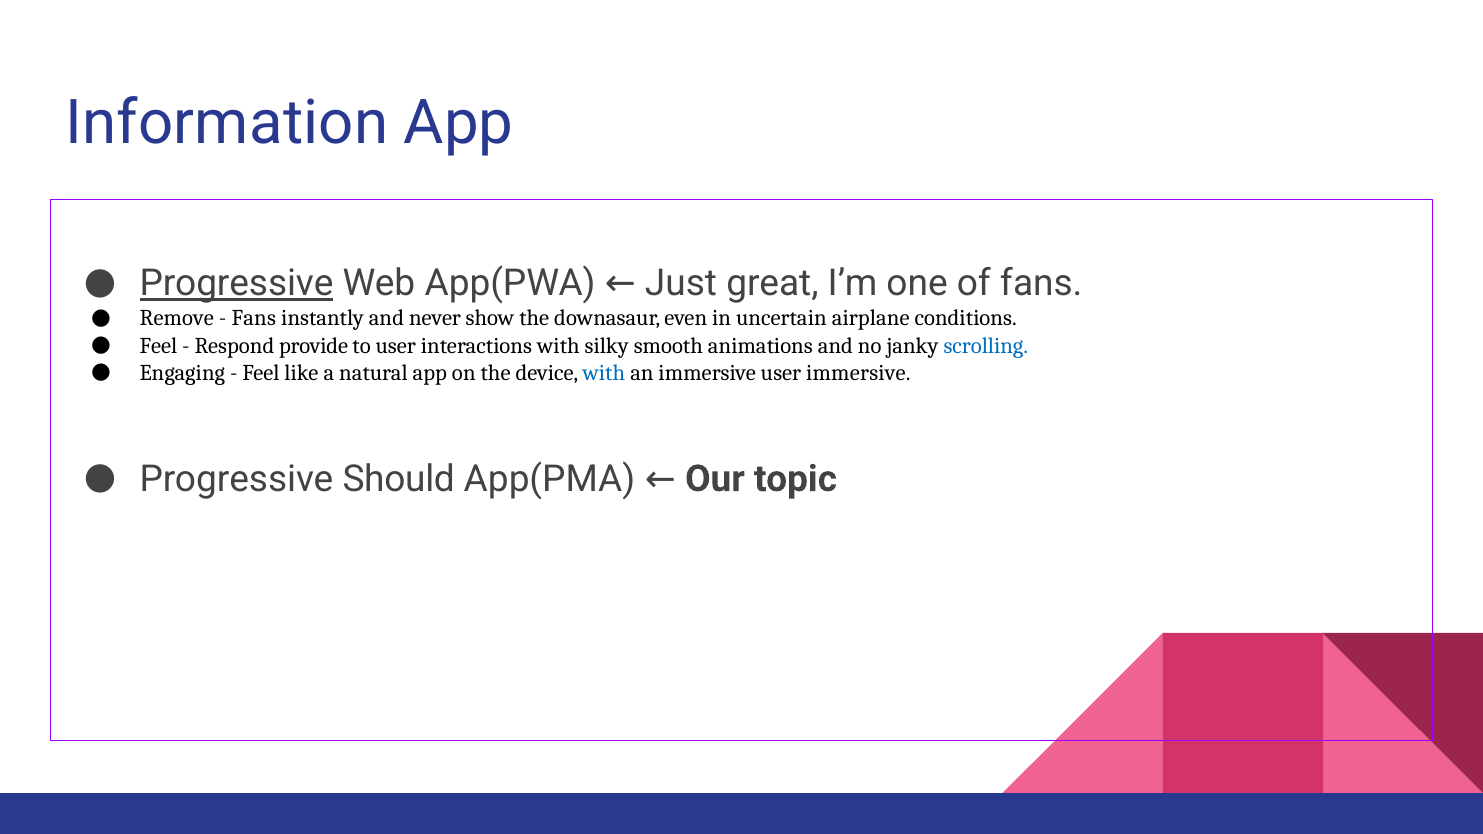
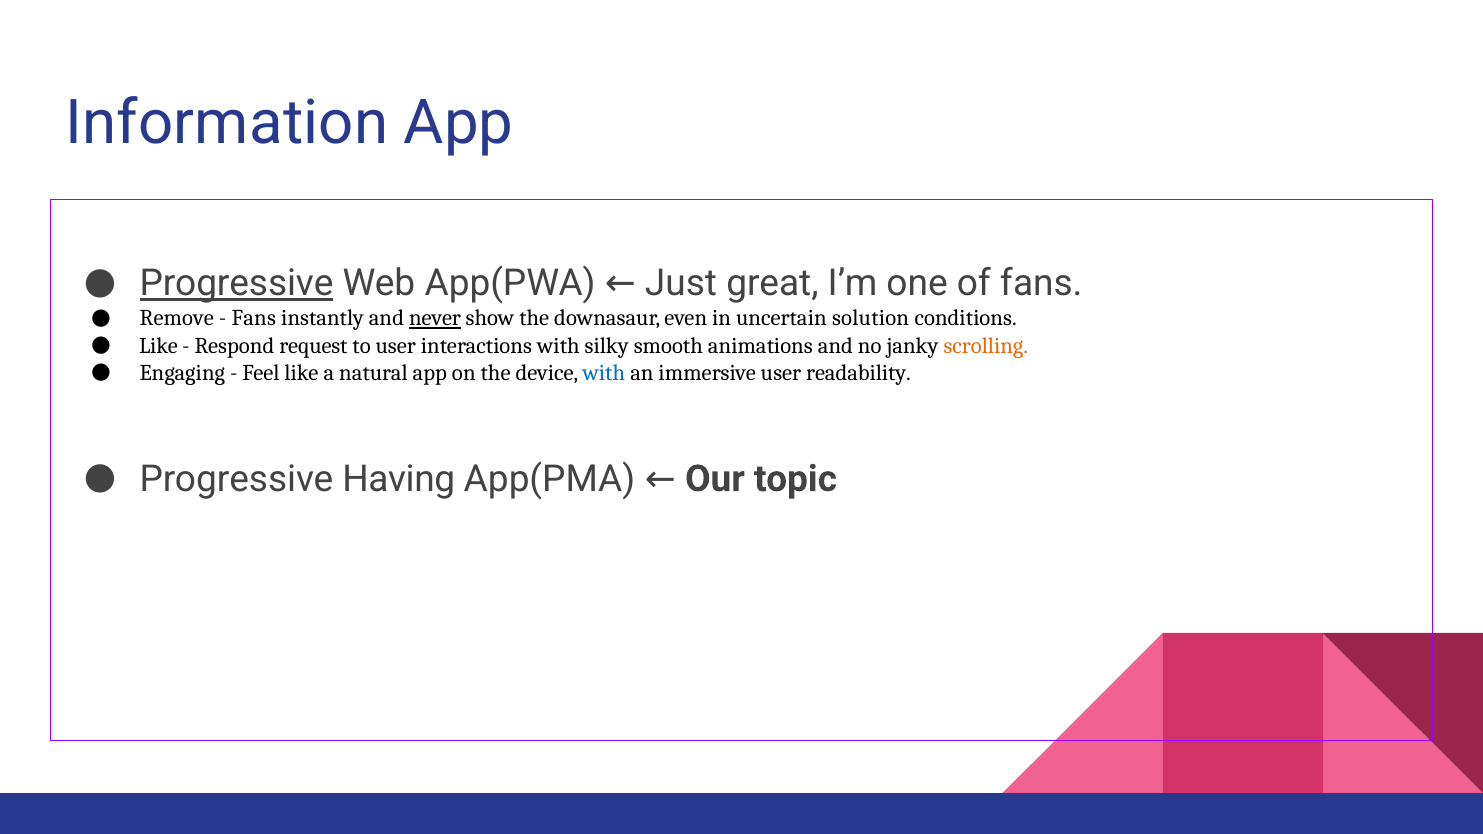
never underline: none -> present (435, 318)
airplane: airplane -> solution (871, 318)
Feel: Feel -> Like (159, 346)
provide: provide -> request (313, 346)
scrolling colour: blue -> orange (986, 346)
user immersive: immersive -> readability (858, 373)
Should: Should -> Having (399, 479)
